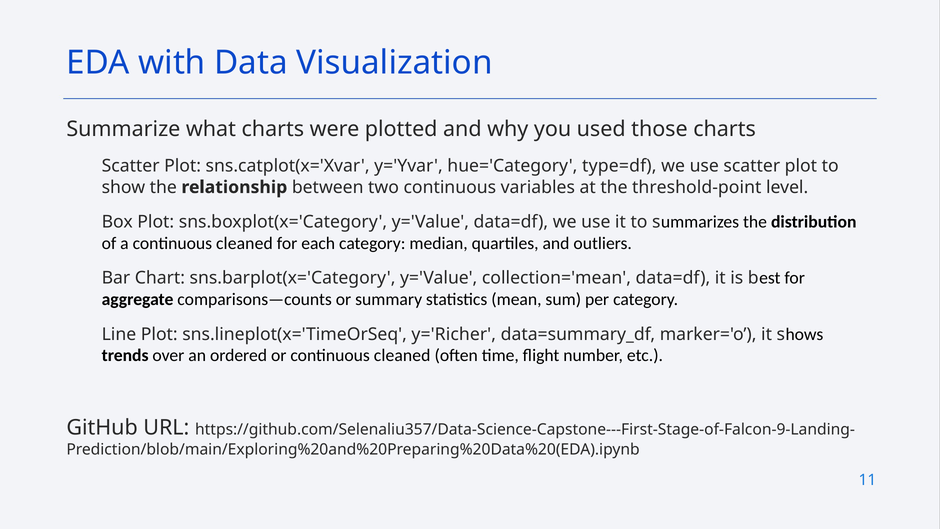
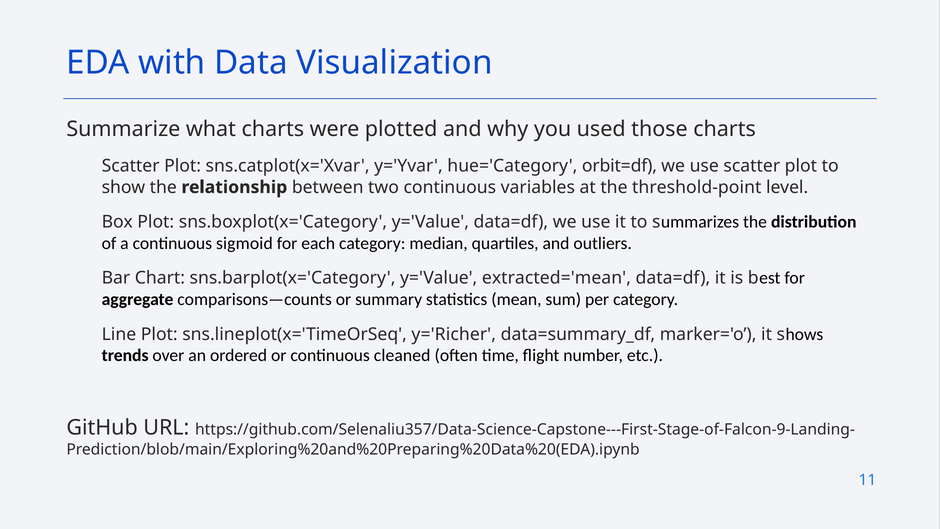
type=df: type=df -> orbit=df (619, 166)
a continuous cleaned: cleaned -> sigmoid (244, 243)
collection='mean: collection='mean -> extracted='mean (556, 278)
